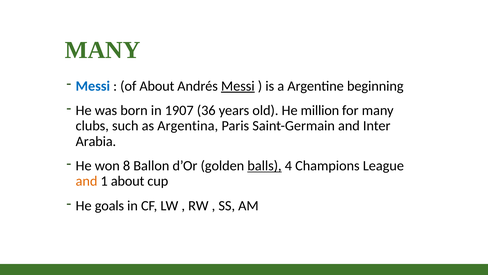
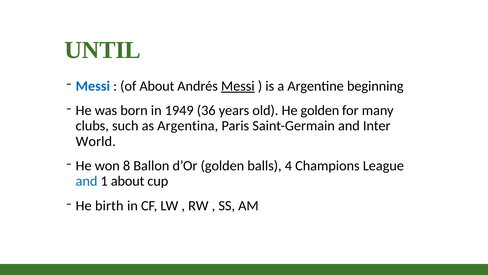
MANY: MANY -> UNTIL (103, 50)
1907: 1907 -> 1949 (179, 110)
He million: million -> golden (320, 110)
Arabia: Arabia -> World (96, 141)
balls underline: present -> none (265, 166)
and colour: orange -> blue (87, 181)
goals: goals -> birth (109, 205)
